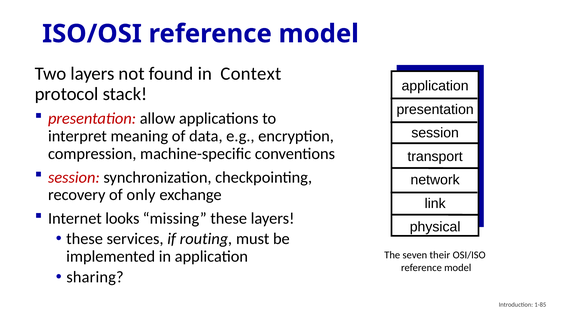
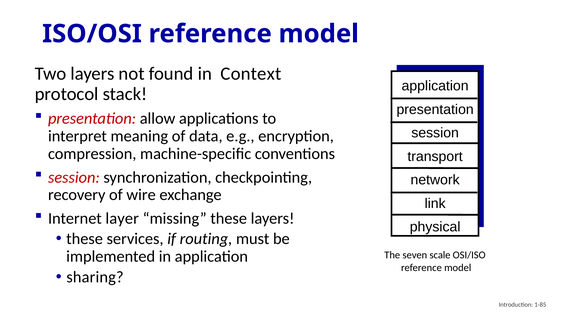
only: only -> wire (141, 195)
looks: looks -> layer (122, 219)
their: their -> scale (440, 255)
